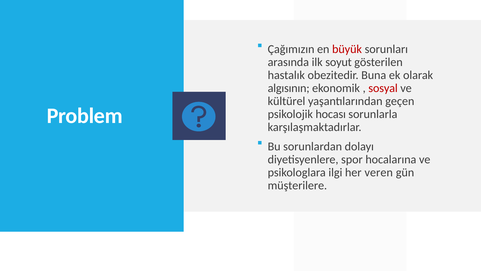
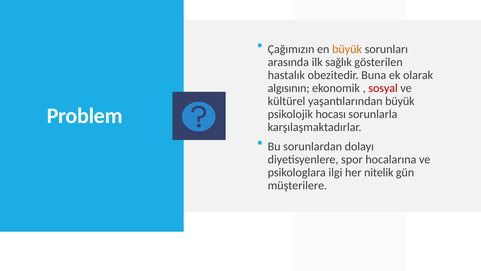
büyük colour: red -> orange (347, 49)
soyut: soyut -> sağlık (339, 62)
yaşantılarından geçen: geçen -> büyük (400, 101)
veren: veren -> nitelik (379, 172)
